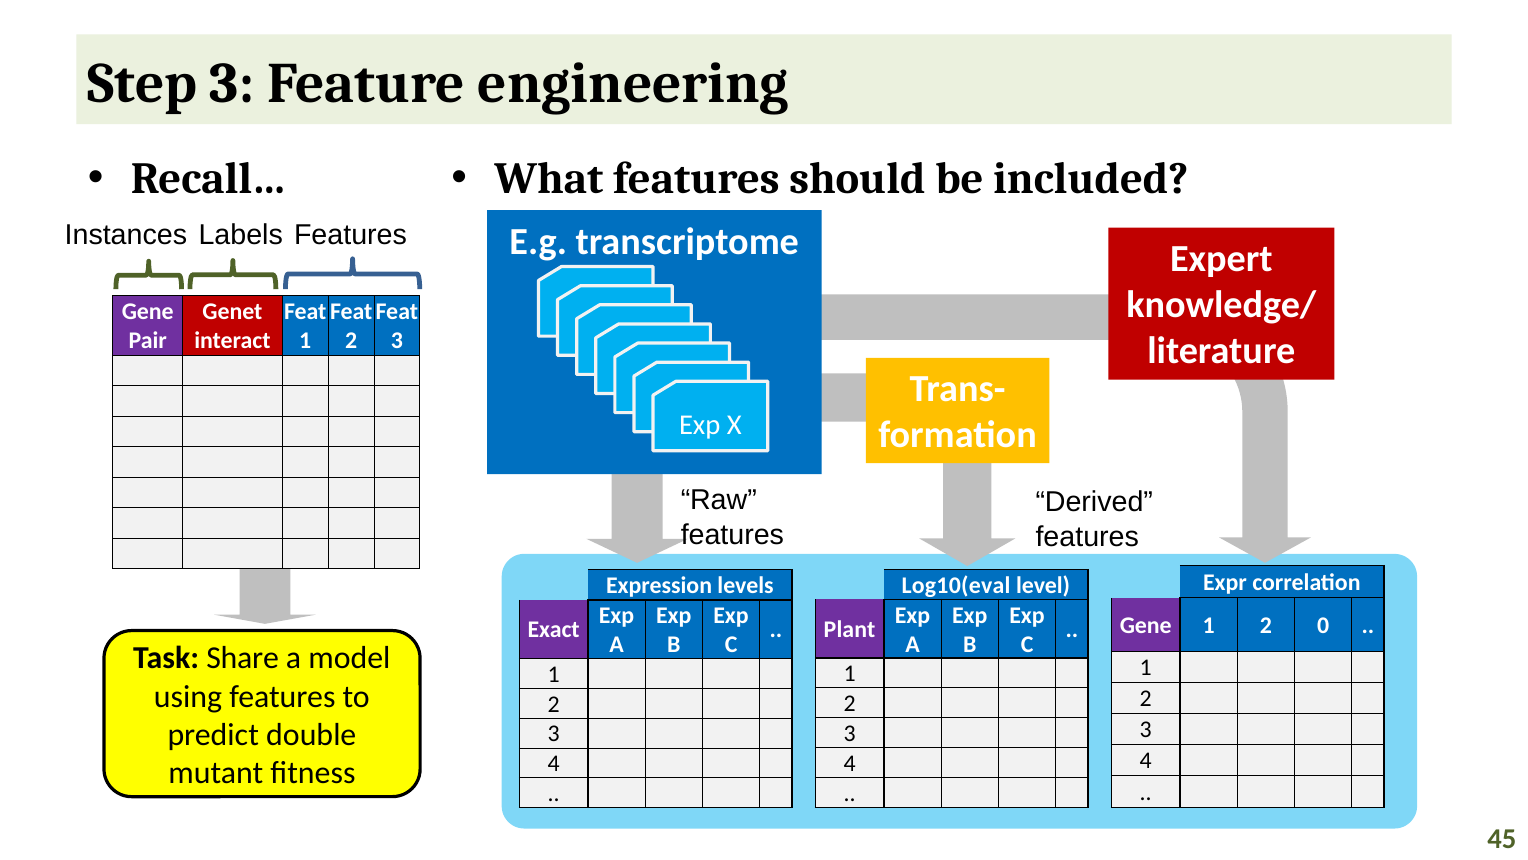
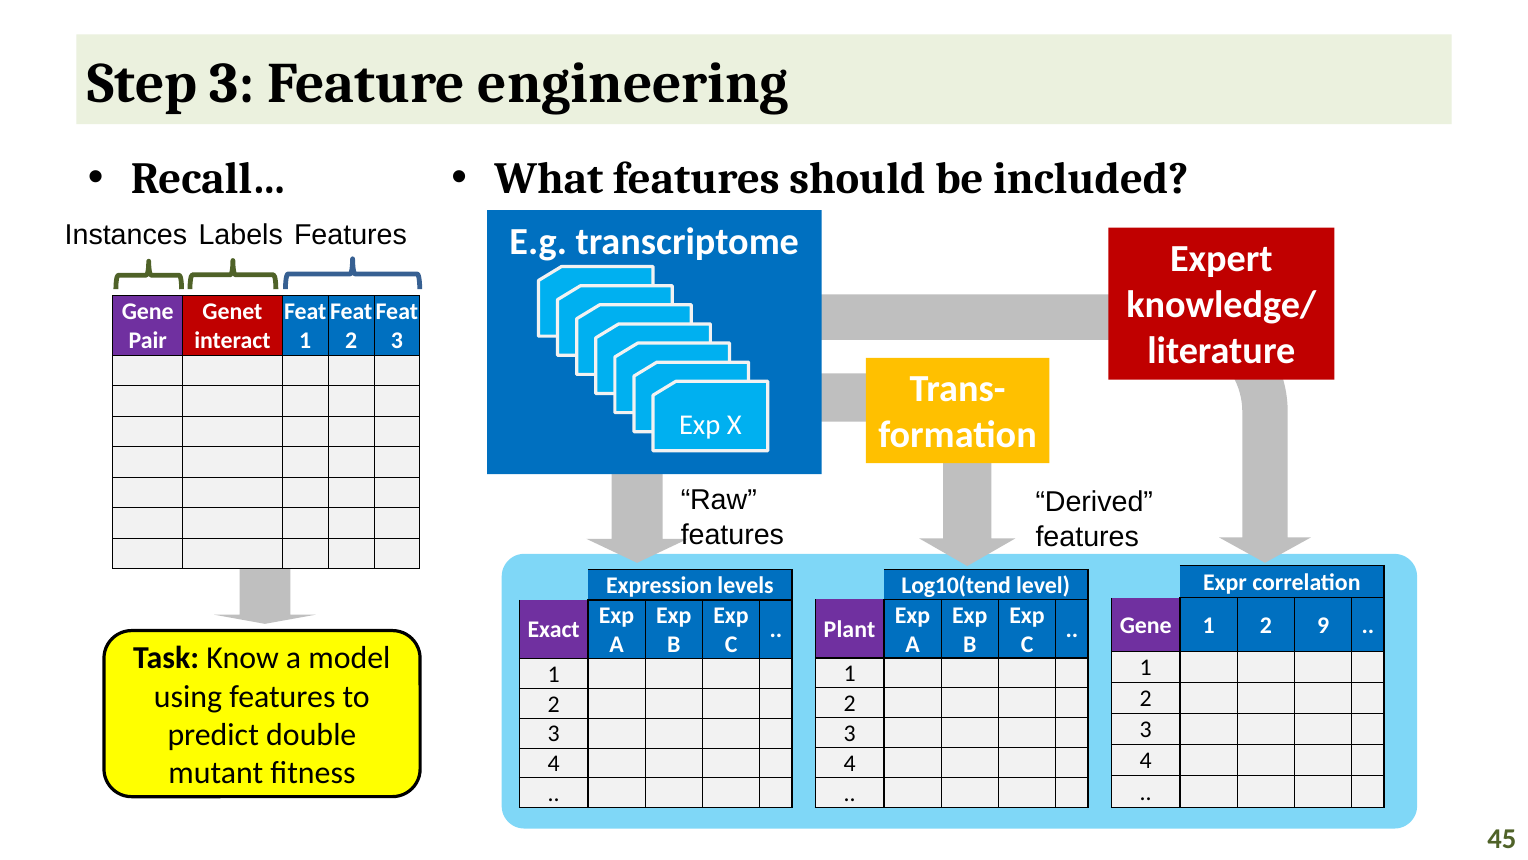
Log10(eval: Log10(eval -> Log10(tend (956, 585)
0: 0 -> 9 (1323, 625)
Share: Share -> Know (243, 658)
